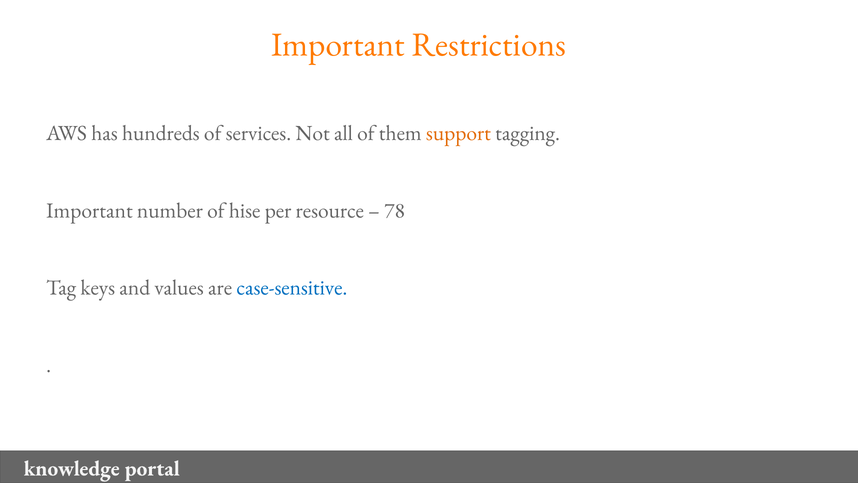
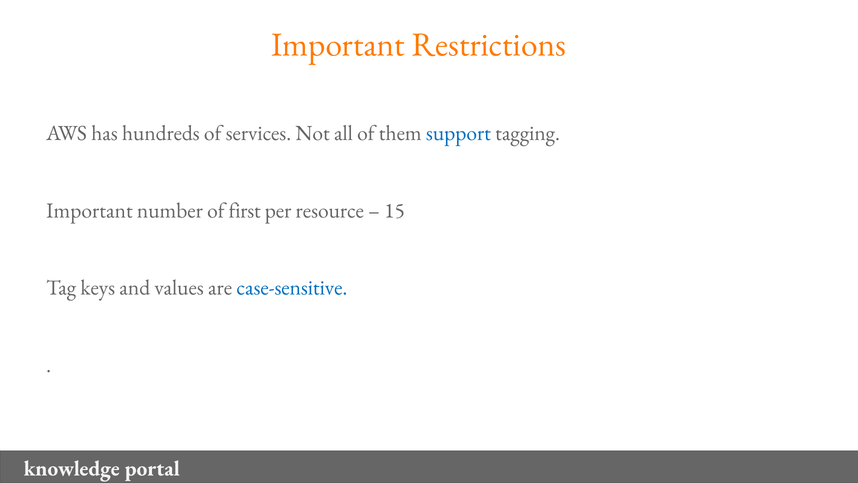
support colour: orange -> blue (458, 133)
hise: hise -> first (245, 210)
78: 78 -> 15 (395, 210)
